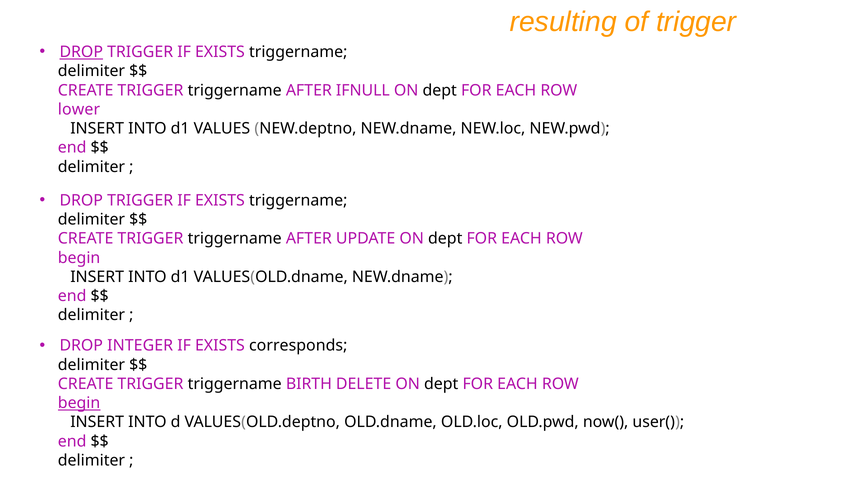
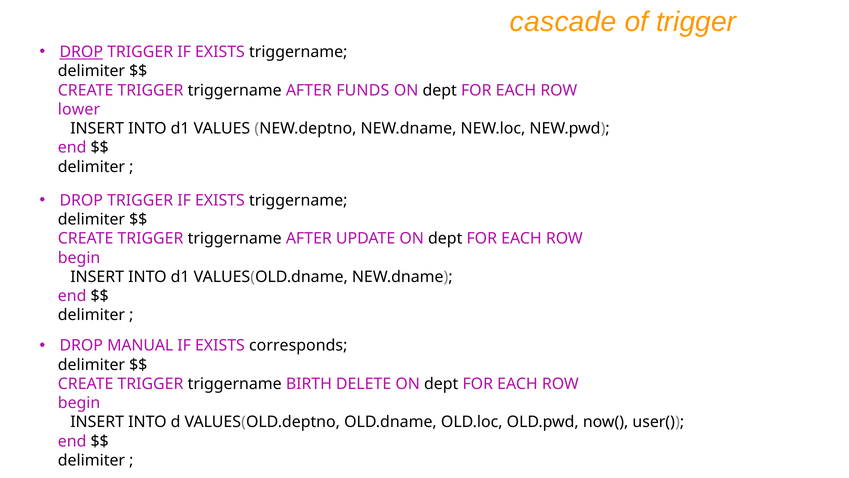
resulting: resulting -> cascade (563, 22)
IFNULL: IFNULL -> FUNDS (363, 90)
INTEGER: INTEGER -> MANUAL (140, 345)
begin underline: present -> none (79, 403)
